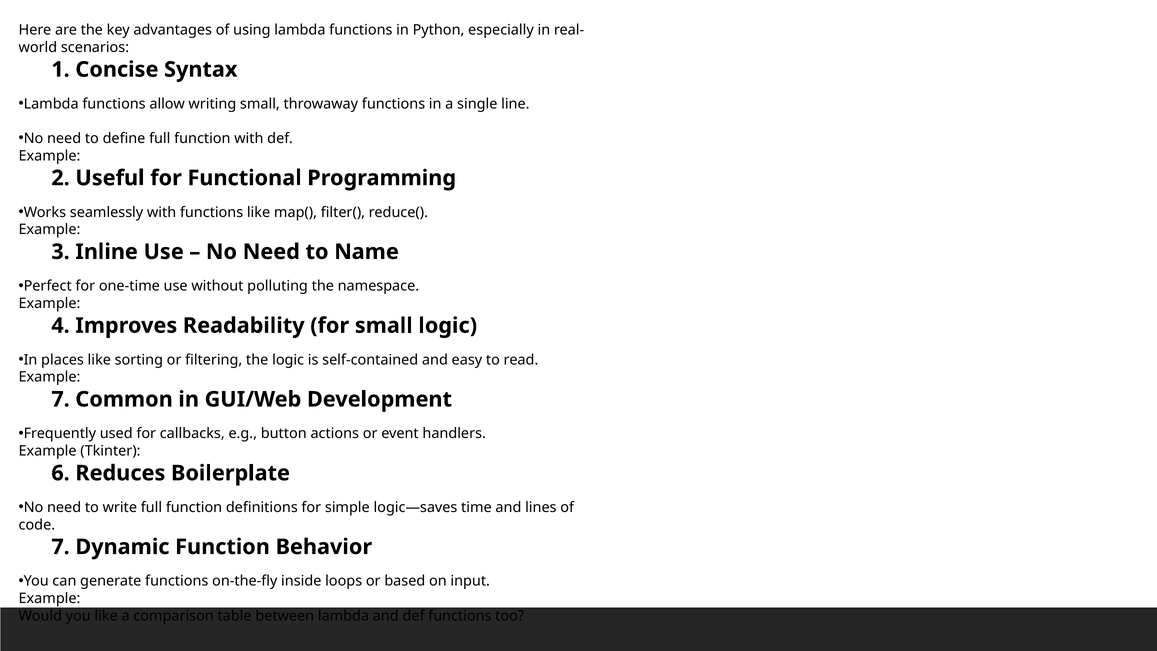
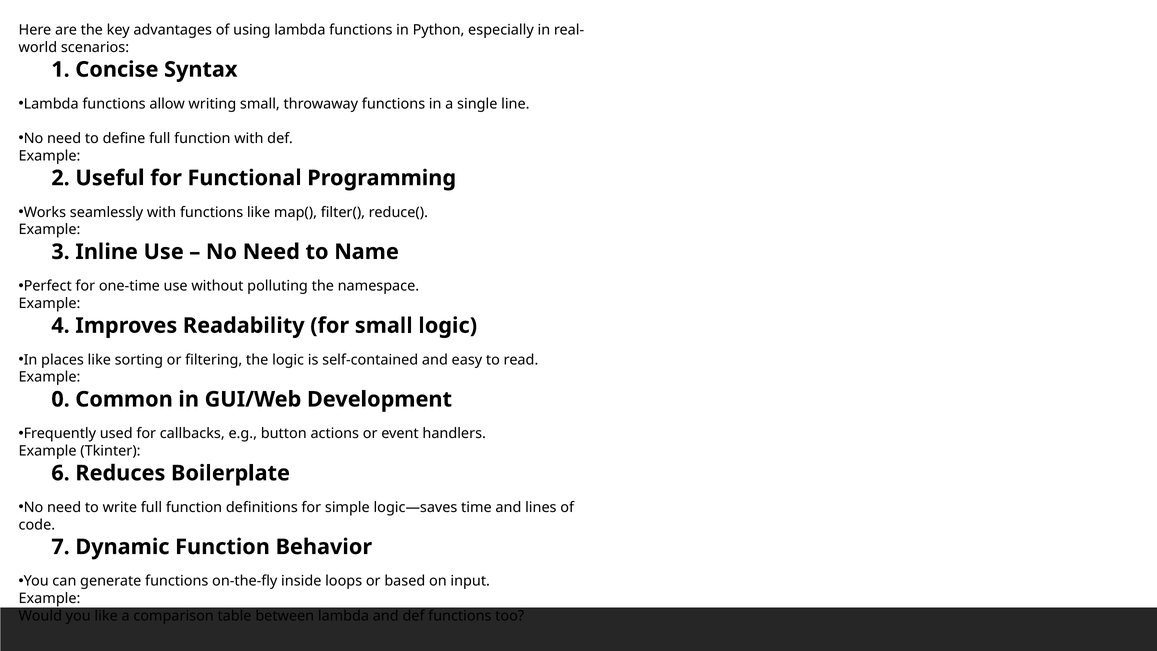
7: 7 -> 0 (61, 399)
